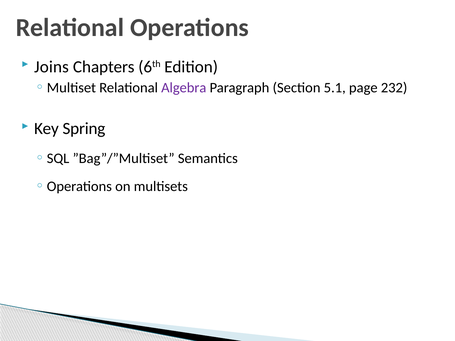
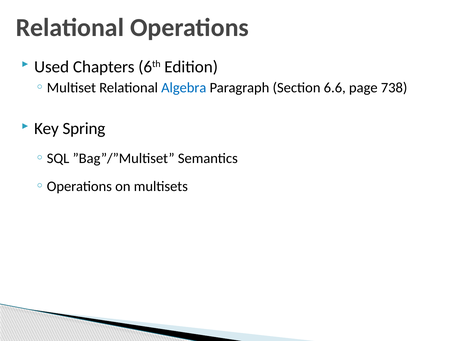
Joins: Joins -> Used (52, 67)
Algebra colour: purple -> blue (184, 88)
5.1: 5.1 -> 6.6 (335, 88)
232: 232 -> 738 (394, 88)
